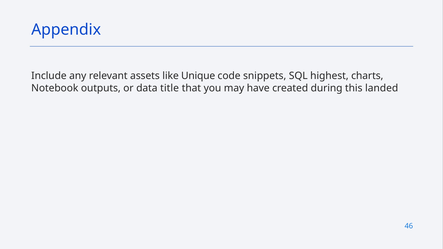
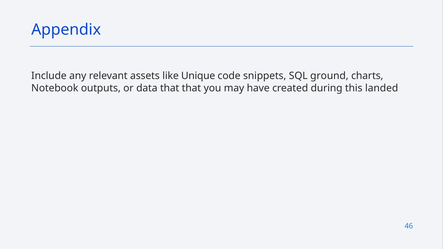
highest: highest -> ground (329, 76)
data title: title -> that (170, 88)
